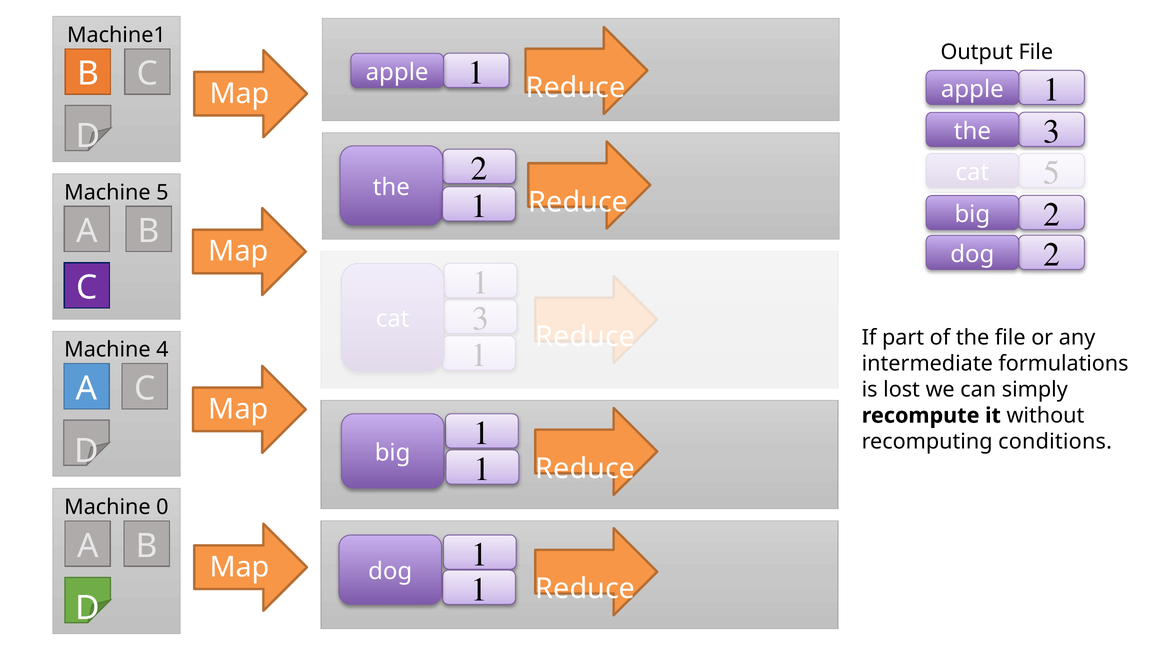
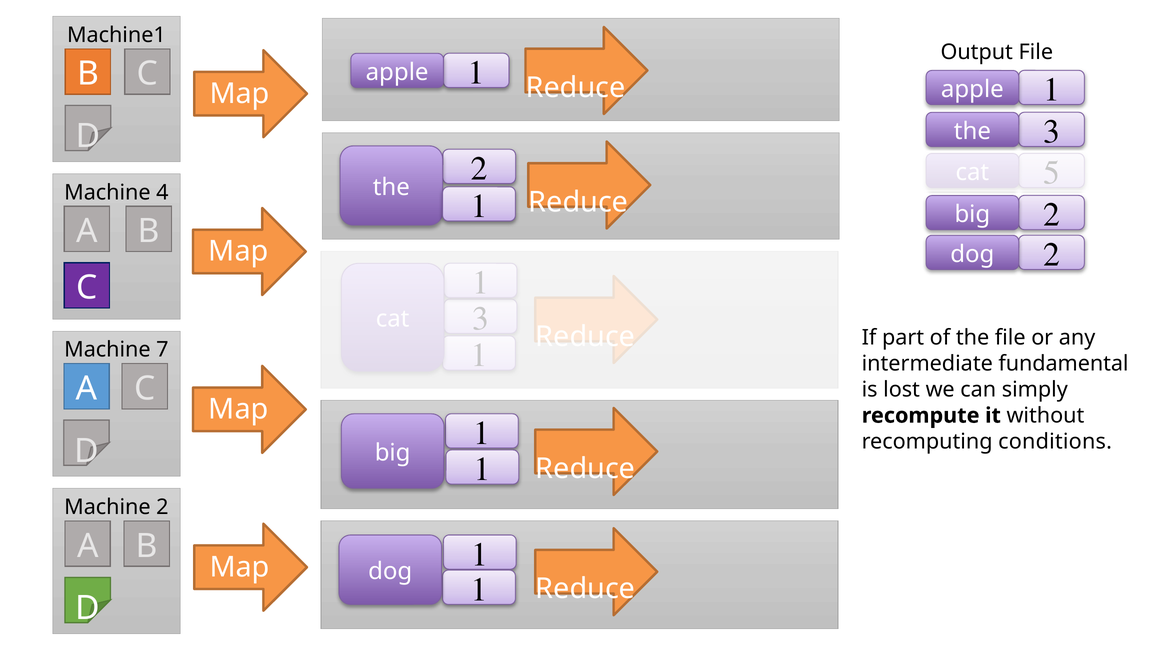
Machine 5: 5 -> 4 (162, 193)
4: 4 -> 7 (162, 350)
formulations: formulations -> fundamental (1063, 364)
Machine 0: 0 -> 2 (162, 508)
